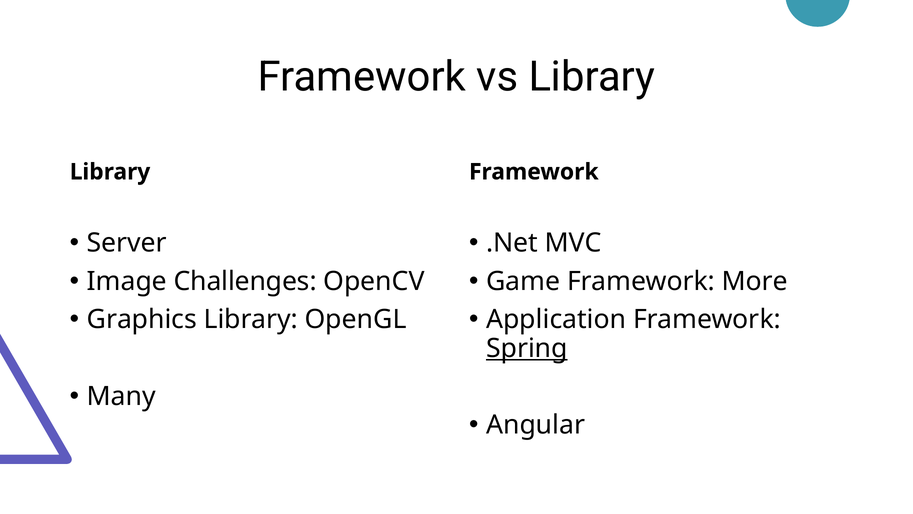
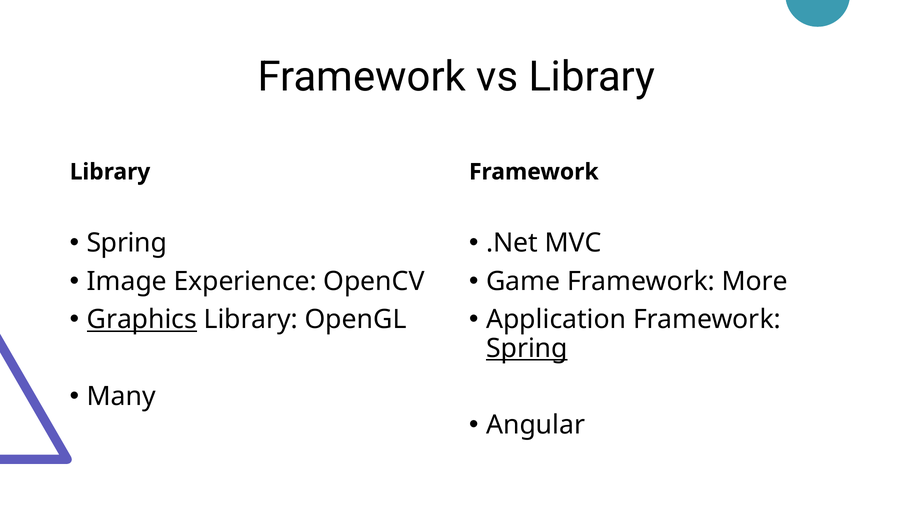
Server: Server -> Spring (127, 243)
Challenges: Challenges -> Experience (245, 281)
Graphics underline: none -> present (142, 319)
